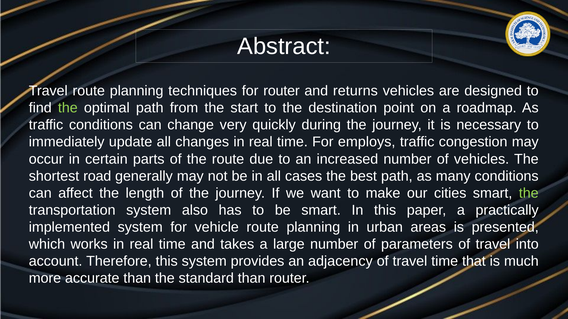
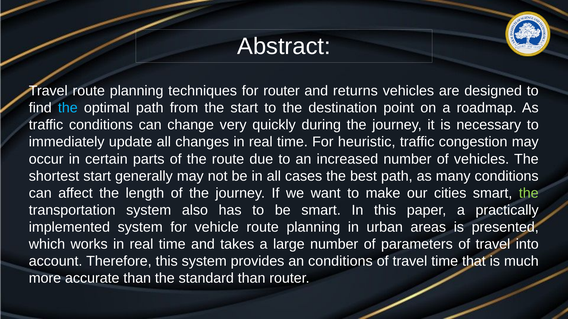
the colour: light green -> light blue (68, 108)
employs: employs -> heuristic (367, 142)
shortest road: road -> start (97, 176)
an adjacency: adjacency -> conditions (340, 261)
